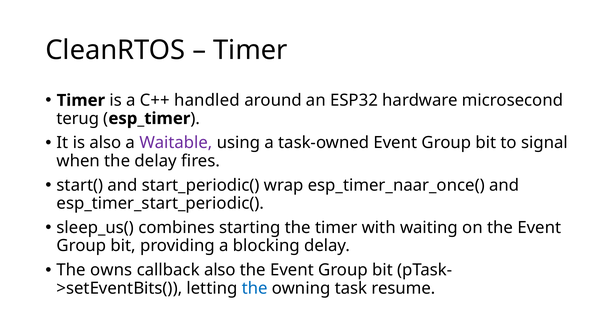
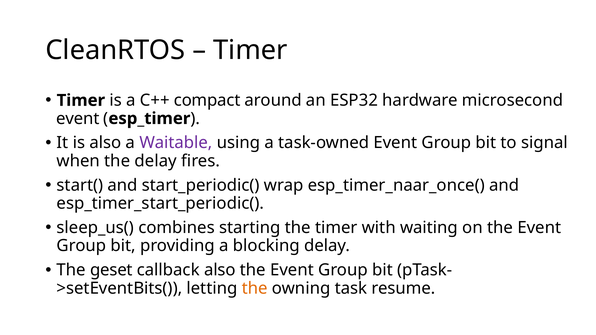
handled: handled -> compact (207, 100)
terug: terug -> event (78, 119)
owns: owns -> geset (111, 270)
the colour: blue -> orange (255, 288)
